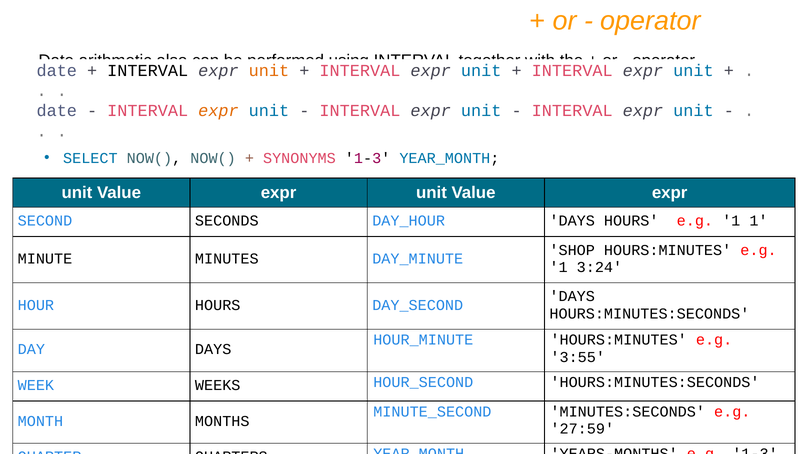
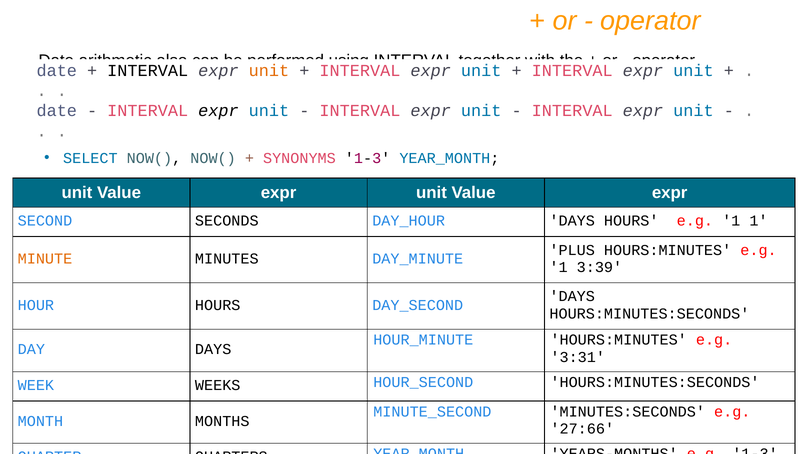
expr colour: orange -> black (218, 111)
SHOP: SHOP -> PLUS (572, 250)
MINUTE colour: black -> orange (45, 259)
3:24: 3:24 -> 3:39 (599, 268)
3:55: 3:55 -> 3:31 (578, 357)
27:59: 27:59 -> 27:66 (582, 429)
